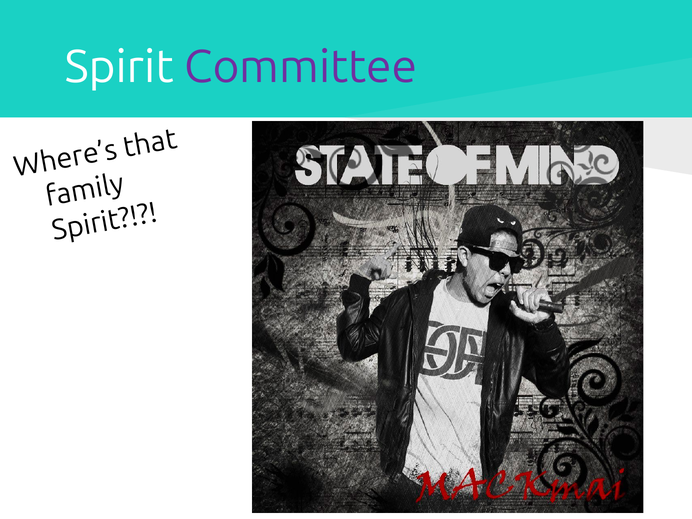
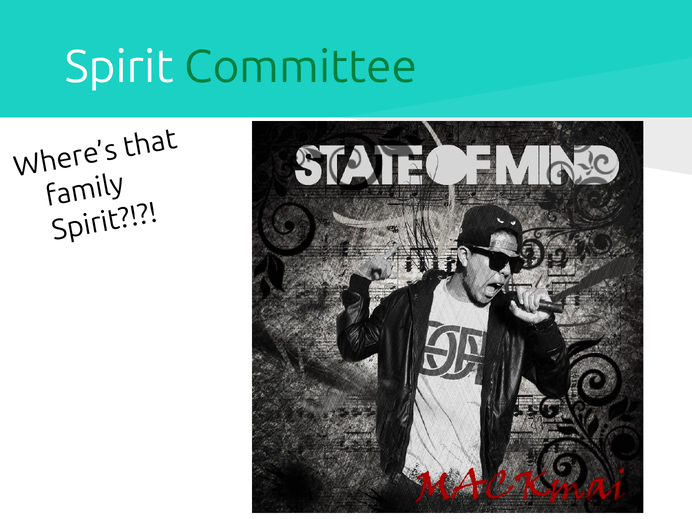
Committee colour: purple -> green (301, 67)
